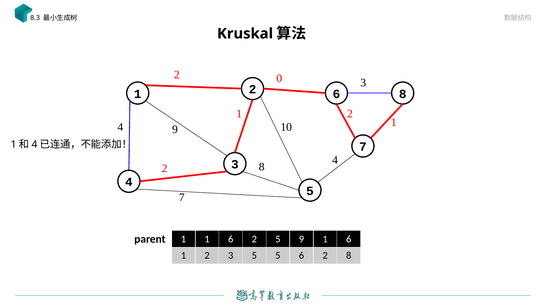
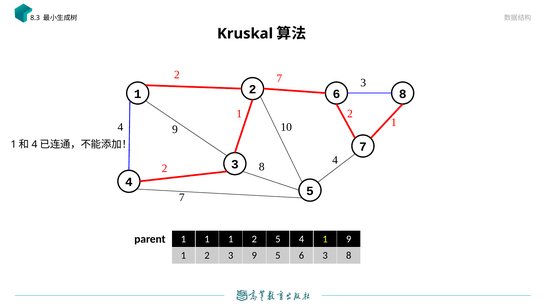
0: 0 -> 7 (279, 78)
1 1 6: 6 -> 1 (231, 239)
5 9: 9 -> 4 (301, 239)
6: 6 -> 9 (349, 239)
3 5: 5 -> 9 (254, 256)
5 6 2: 2 -> 3 (325, 256)
